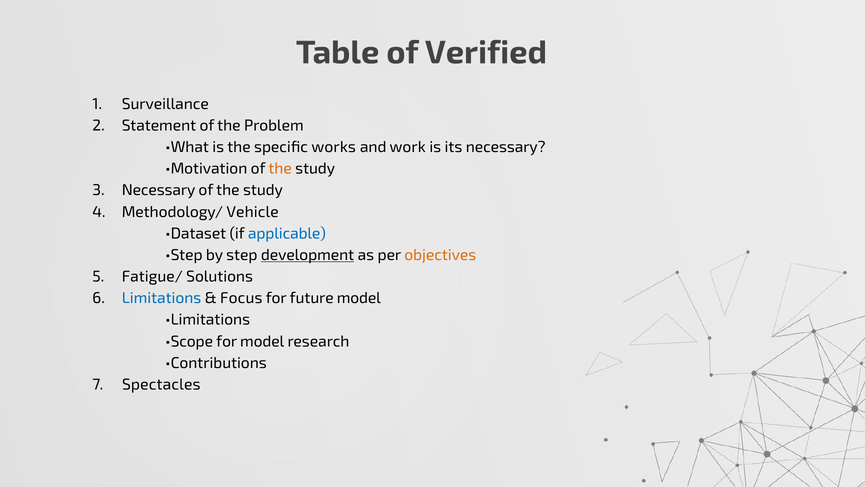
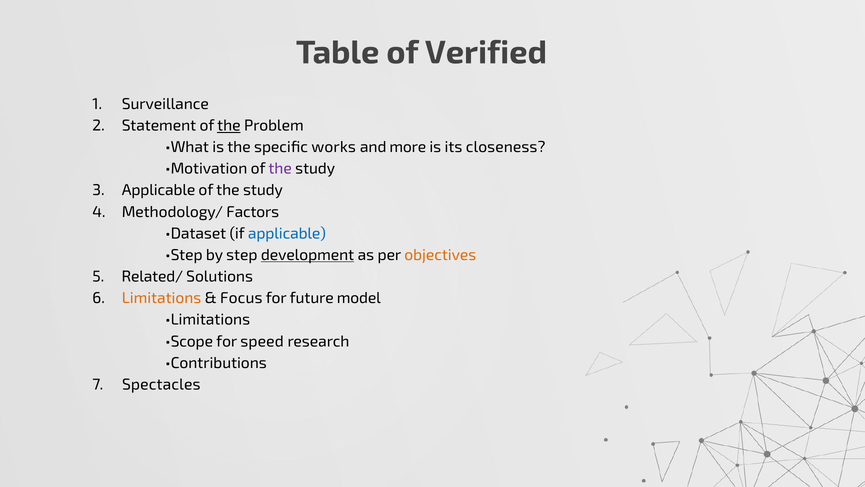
the underline: none -> present (229, 125)
work: work -> more (408, 147)
its necessary: necessary -> closeness (506, 147)
the colour: orange -> purple (280, 169)
Necessary: Necessary -> Applicable (159, 190)
Vehicle: Vehicle -> Factors (253, 212)
Fatigue/: Fatigue/ -> Related/ (152, 276)
Limitations colour: blue -> orange (162, 298)
for model: model -> speed (262, 341)
